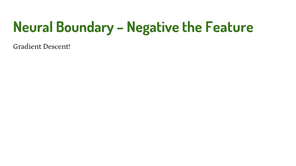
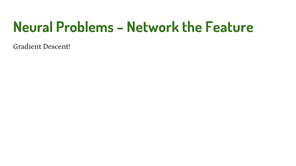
Boundary: Boundary -> Problems (85, 27)
Negative: Negative -> Network (153, 27)
